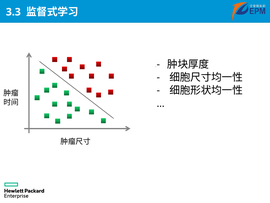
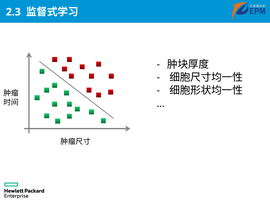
3.3: 3.3 -> 2.3 (13, 12)
